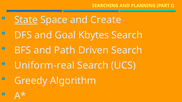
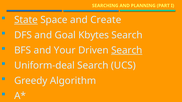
Path: Path -> Your (65, 50)
Search underline: none -> present (127, 50)
Uniform-real: Uniform-real -> Uniform-deal (44, 66)
